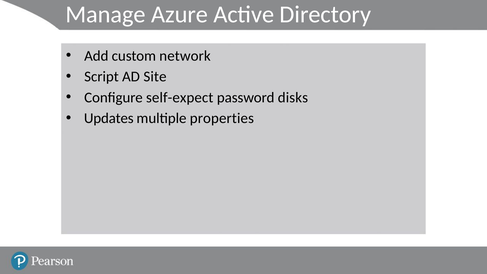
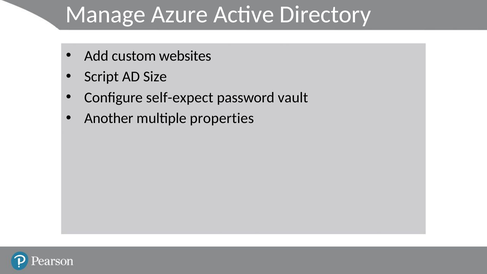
network: network -> websites (185, 56)
Site: Site -> Size (155, 77)
disks: disks -> vault (293, 97)
Updates: Updates -> Another (109, 118)
